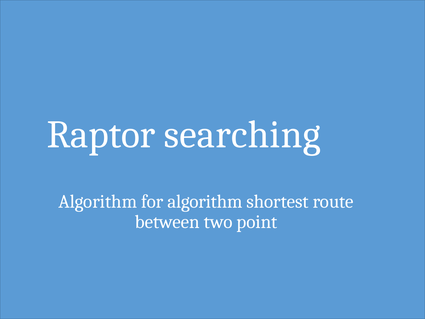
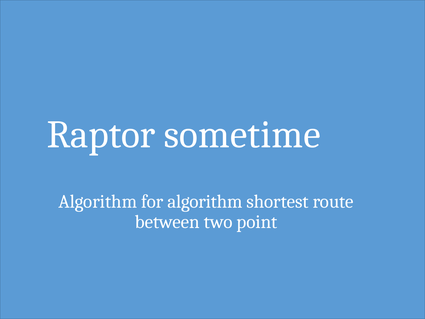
searching: searching -> sometime (242, 134)
